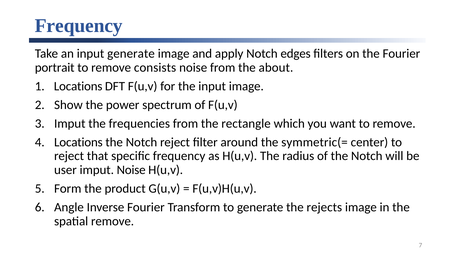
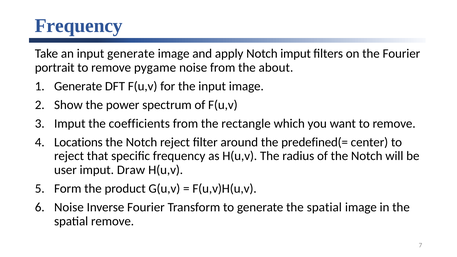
Notch edges: edges -> imput (296, 54)
consists: consists -> pygame (155, 68)
Locations: Locations -> Generate (78, 86)
frequencies: frequencies -> coefficients (139, 124)
symmetric(=: symmetric(= -> predefined(= (315, 142)
imput Noise: Noise -> Draw (131, 170)
Angle: Angle -> Noise (69, 207)
generate the rejects: rejects -> spatial (324, 207)
